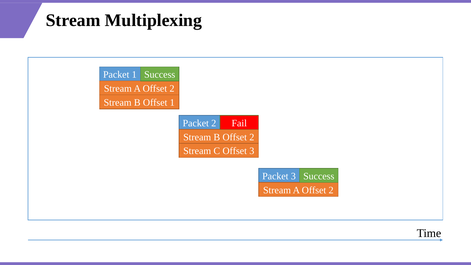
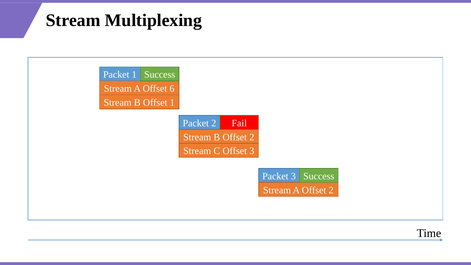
2: 2 -> 6 (172, 89)
